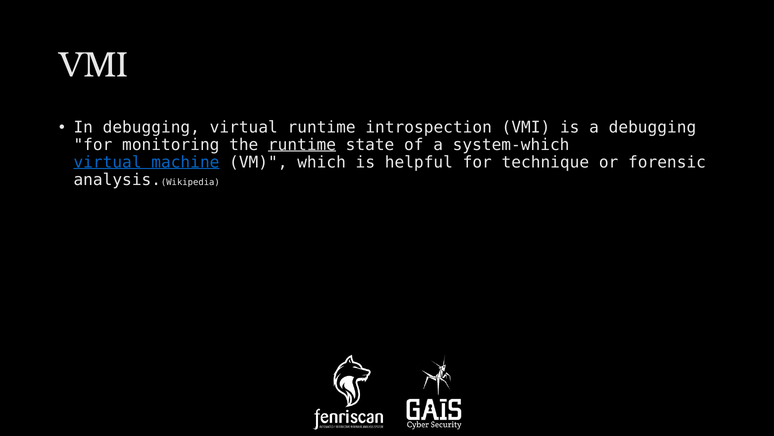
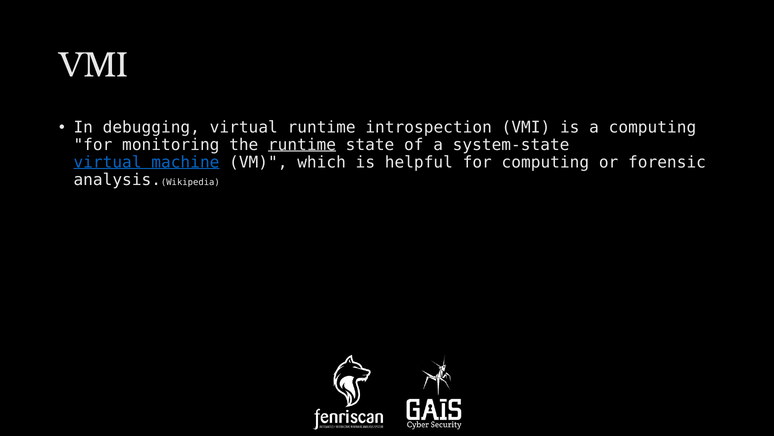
a debugging: debugging -> computing (652, 127)
system-which: system-which -> system-state (511, 145)
for technique: technique -> computing (545, 162)
